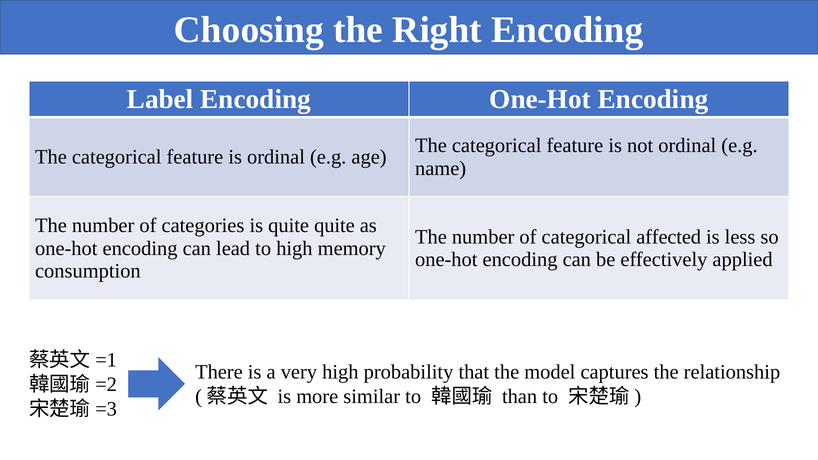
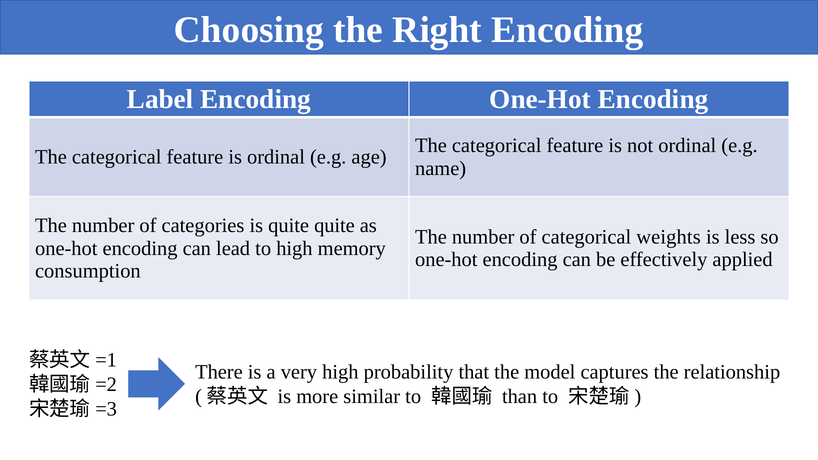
affected: affected -> weights (669, 237)
